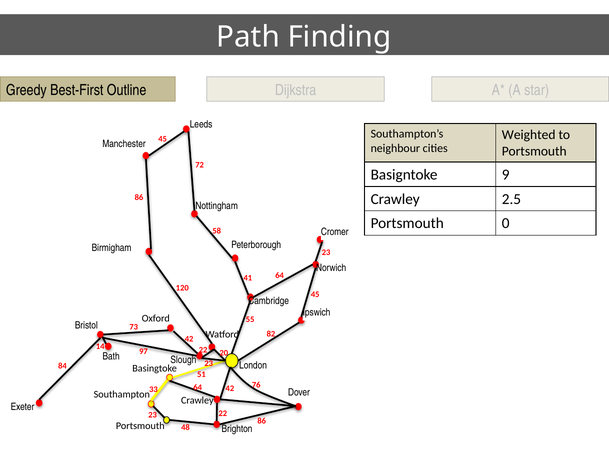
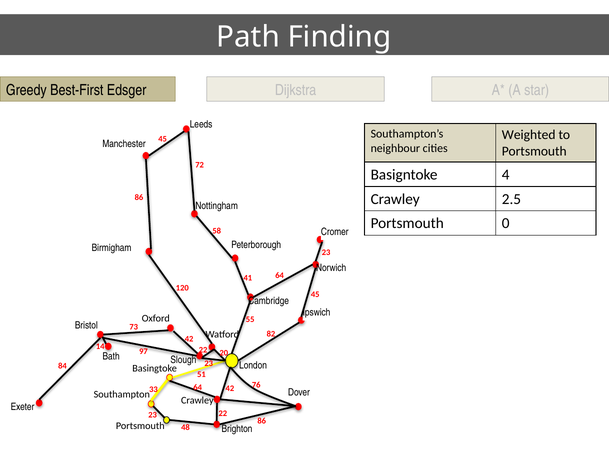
Outline: Outline -> Edsger (127, 90)
9: 9 -> 4 (506, 174)
